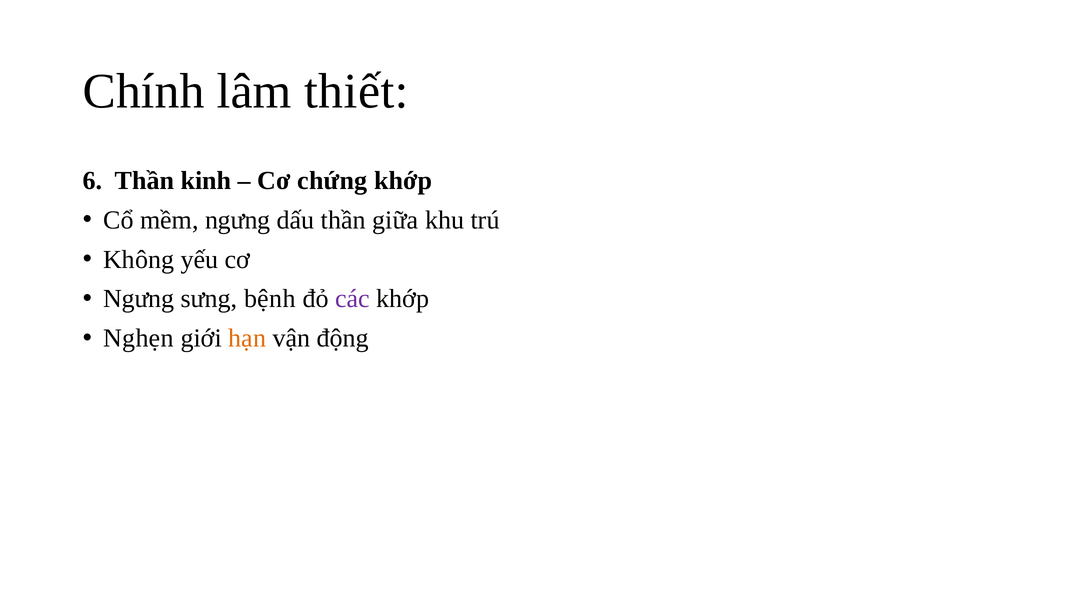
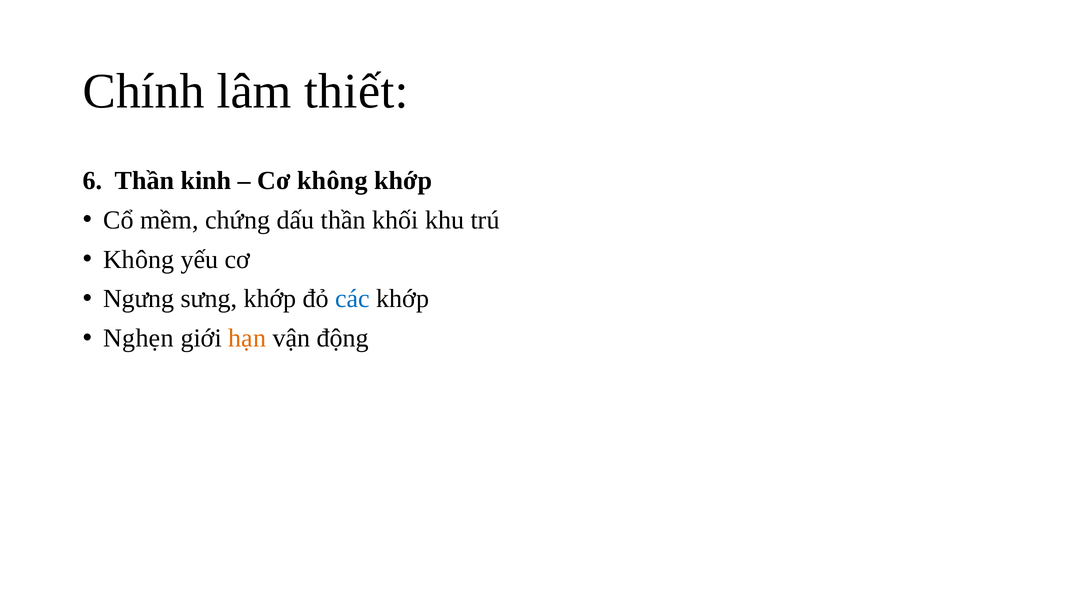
Cơ chứng: chứng -> không (332, 181)
mềm ngưng: ngưng -> chứng (238, 220)
giữa: giữa -> khối (395, 220)
sưng bệnh: bệnh -> khớp (270, 299)
các colour: purple -> blue (352, 299)
